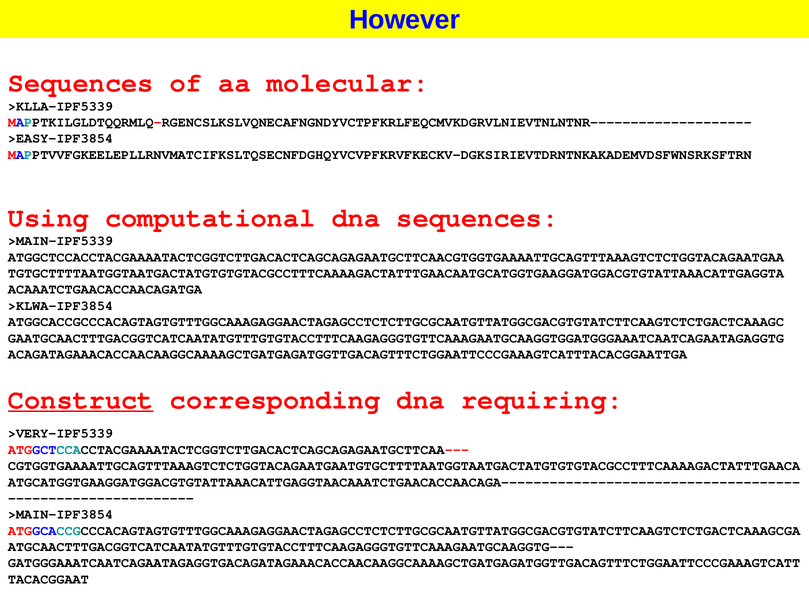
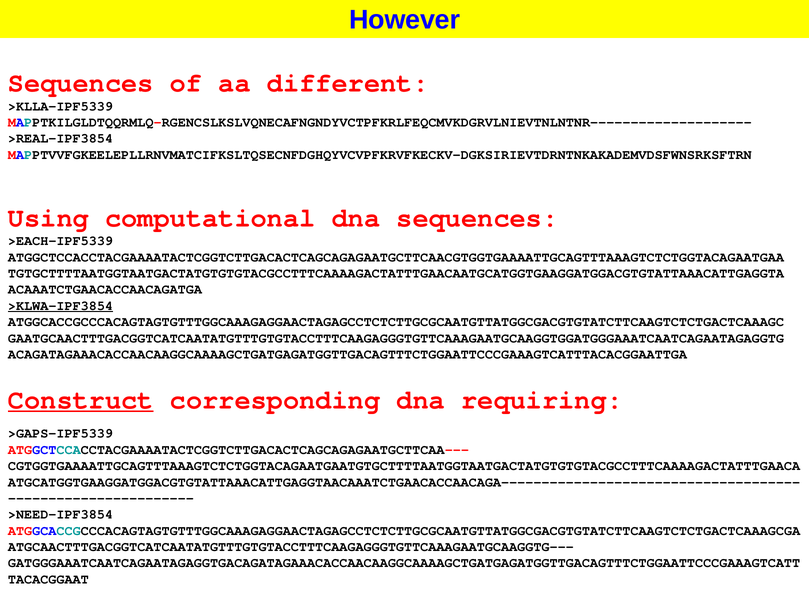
molecular: molecular -> different (348, 83)
>EASY-IPF3854: >EASY-IPF3854 -> >REAL-IPF3854 (60, 138)
>MAIN-IPF5339: >MAIN-IPF5339 -> >EACH-IPF5339 (61, 241)
>KLWA-IPF3854 underline: none -> present (61, 306)
>VERY-IPF5339: >VERY-IPF5339 -> >GAPS-IPF5339 (60, 433)
>MAIN-IPF3854: >MAIN-IPF3854 -> >NEED-IPF3854 (60, 514)
